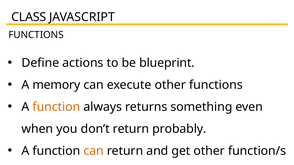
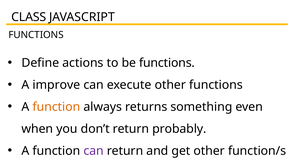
be blueprint: blueprint -> functions (167, 63)
memory: memory -> improve (56, 85)
can colour: orange -> purple (94, 151)
